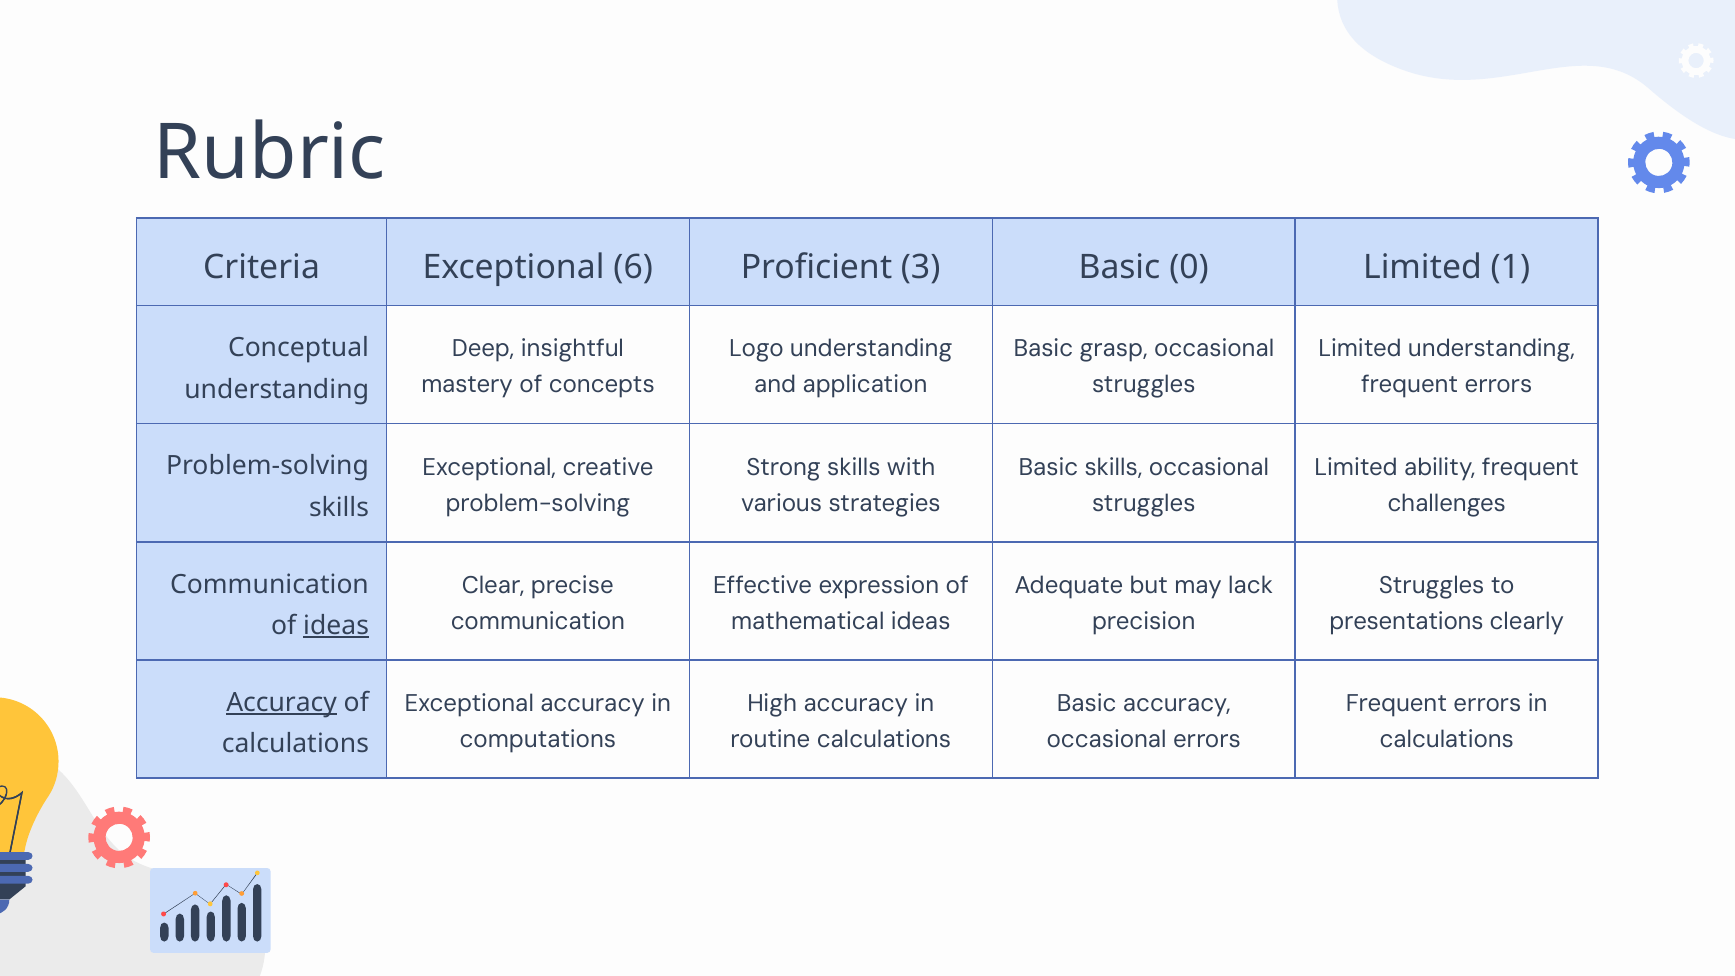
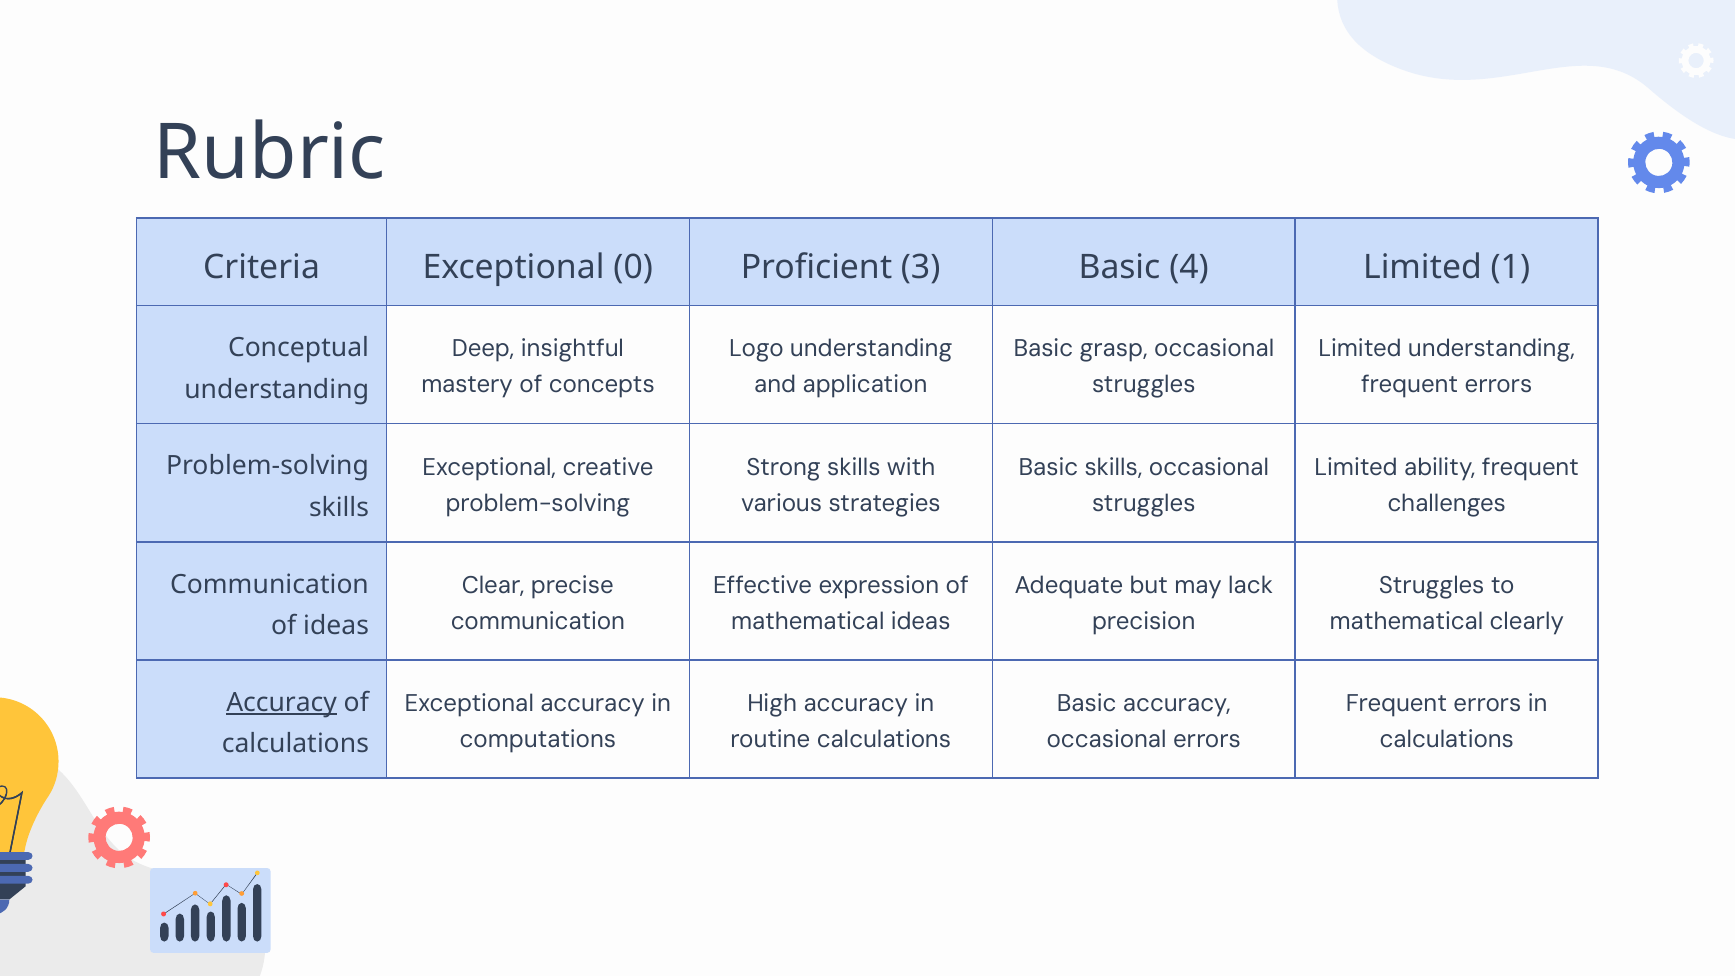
6: 6 -> 0 (633, 267)
0: 0 -> 4 (1189, 267)
presentations: presentations -> mathematical (1406, 621)
ideas underline: present -> none (336, 626)
